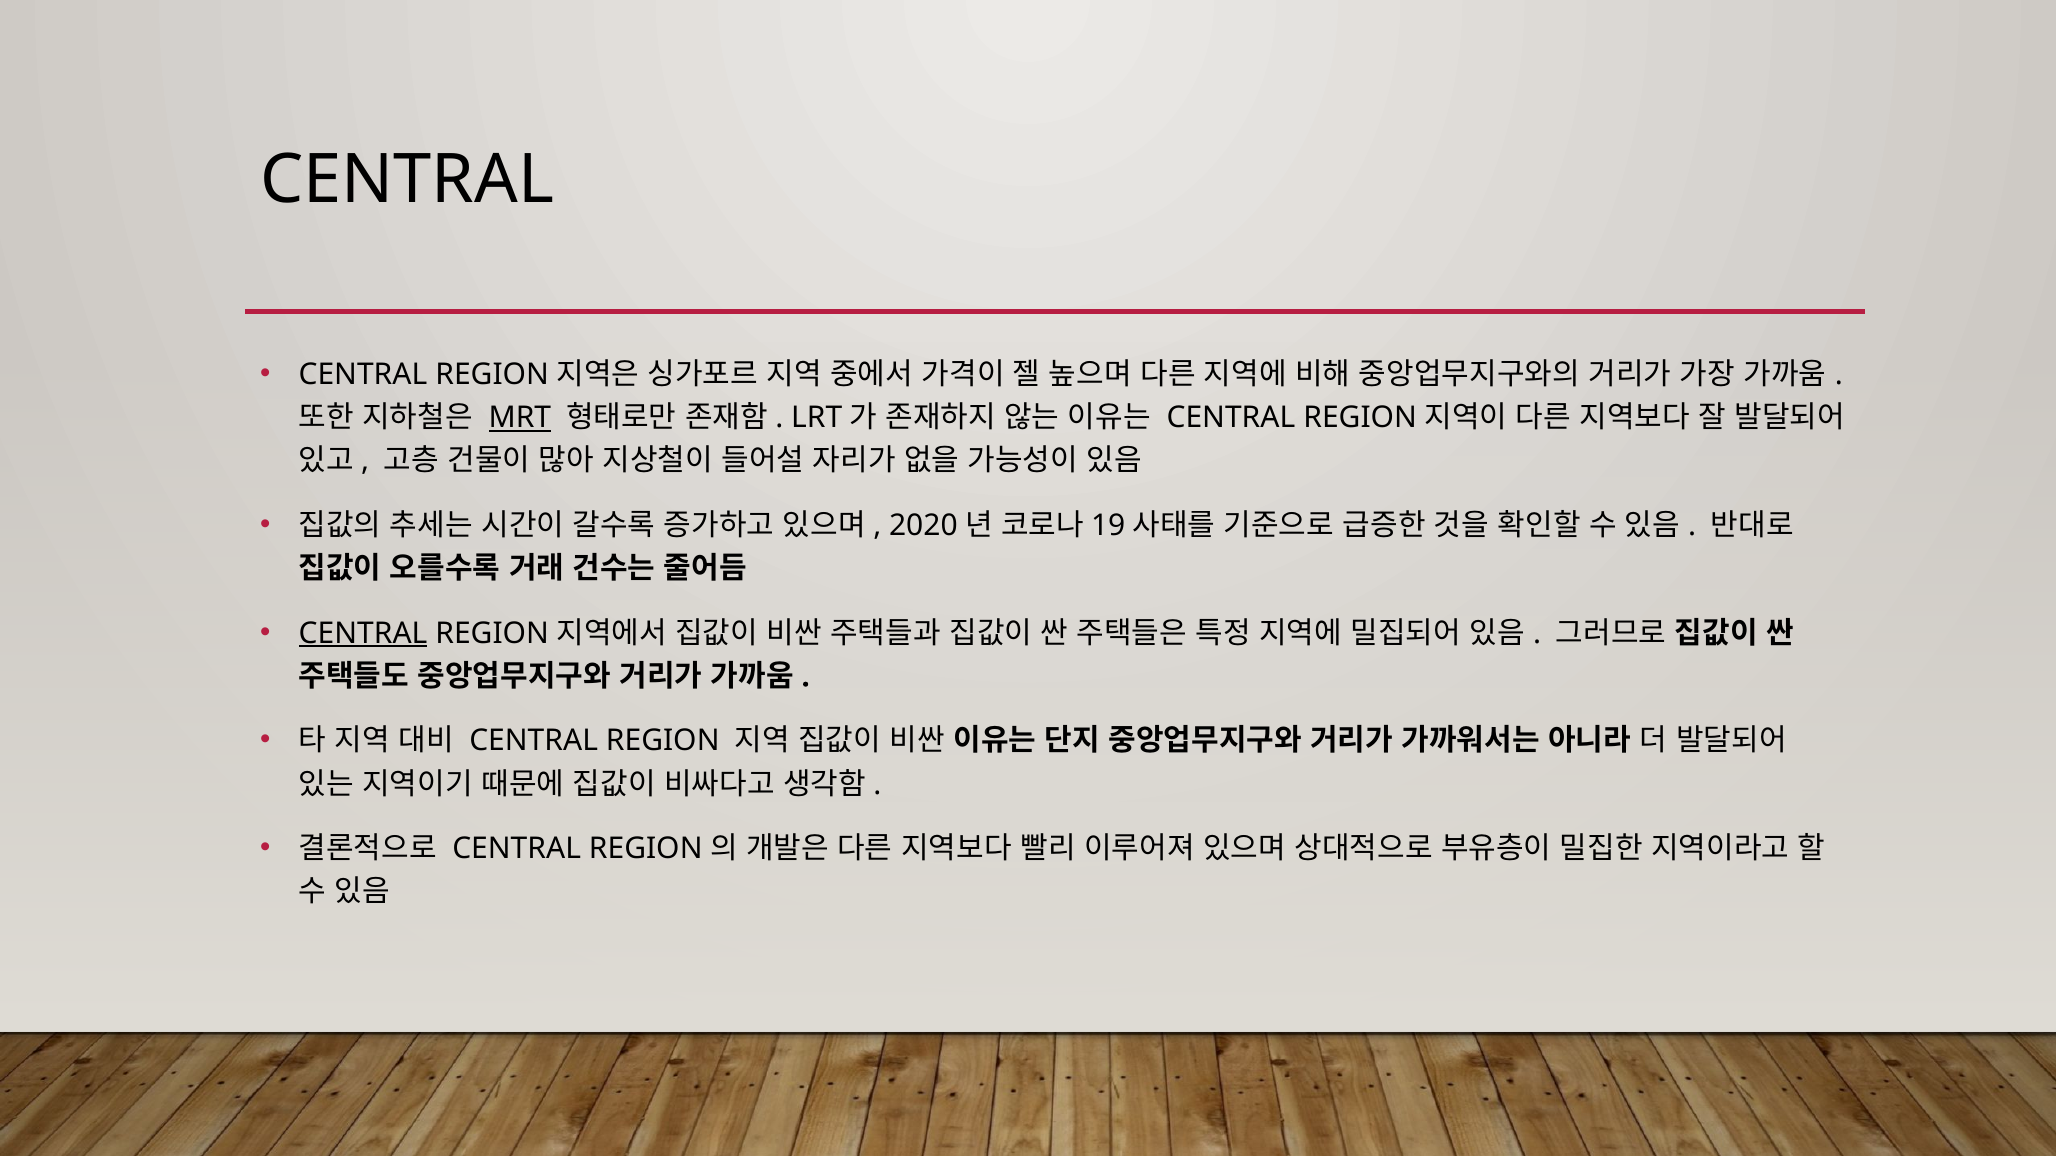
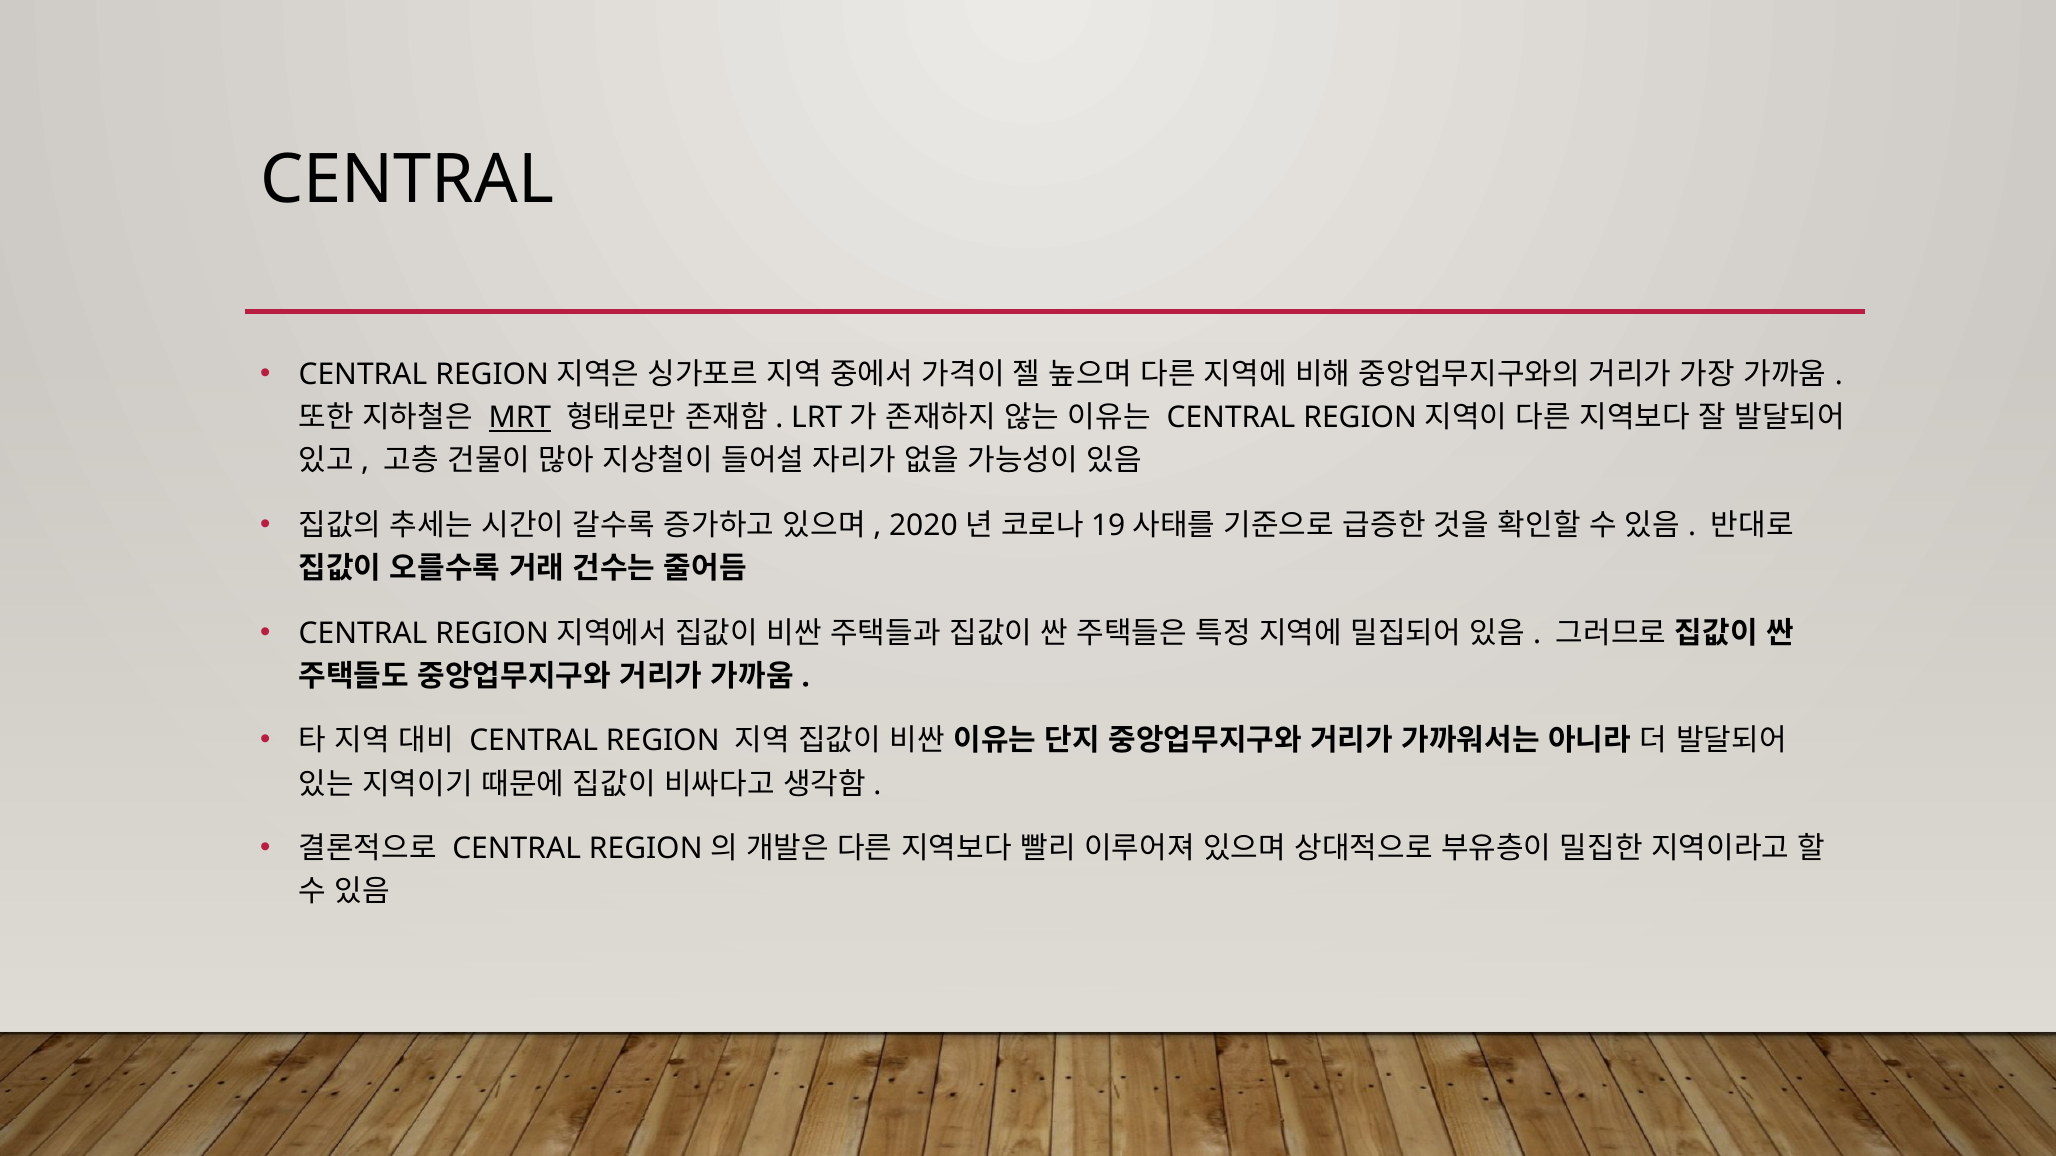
CENTRAL underline: present -> none (363, 634)
